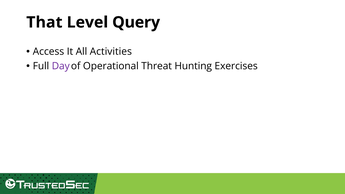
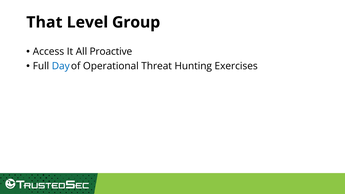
Query: Query -> Group (136, 22)
Activities: Activities -> Proactive (111, 52)
Day colour: purple -> blue (61, 66)
